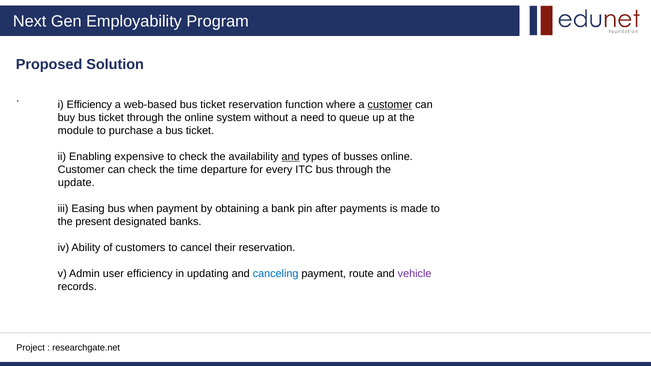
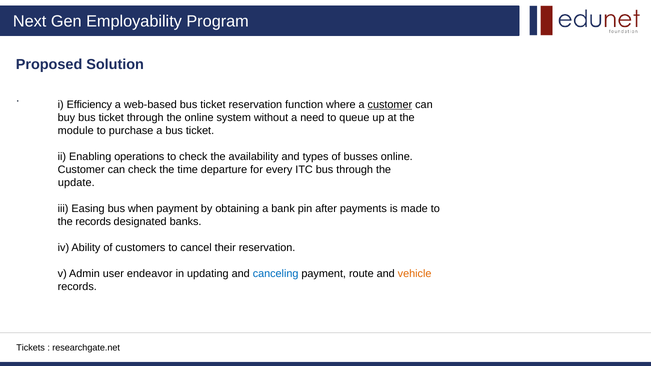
expensive: expensive -> operations (139, 157)
and underline: present -> none (291, 157)
the present: present -> records (93, 222)
user efficiency: efficiency -> endeavor (150, 274)
vehicle colour: purple -> orange (415, 274)
Project: Project -> Tickets (31, 348)
